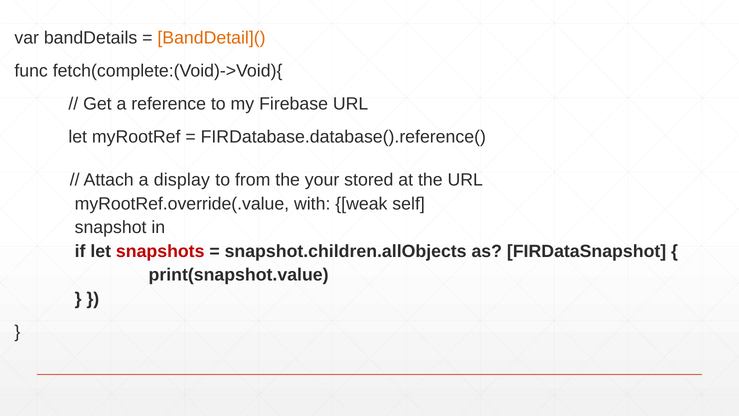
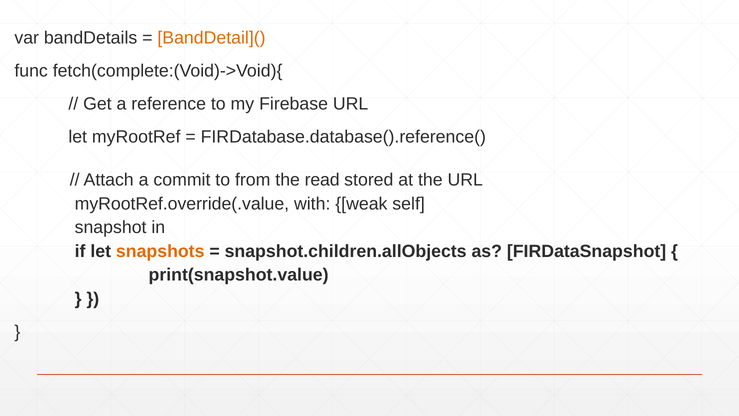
display: display -> commit (182, 180)
your: your -> read (322, 180)
snapshots colour: red -> orange (160, 251)
